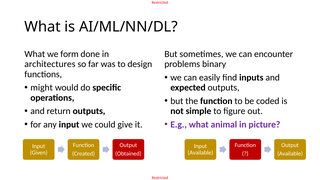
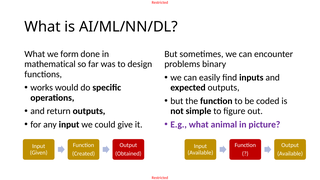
architectures: architectures -> mathematical (50, 64)
might: might -> works (42, 88)
